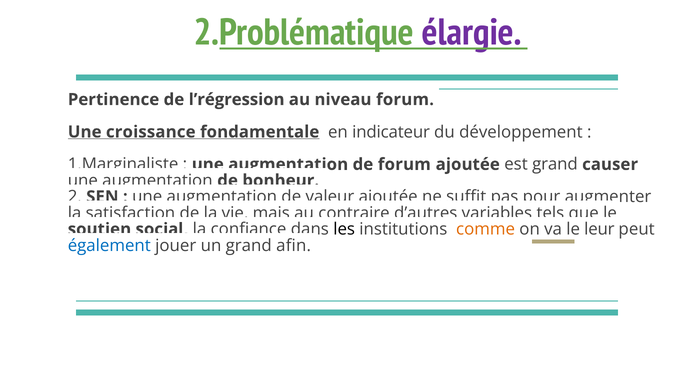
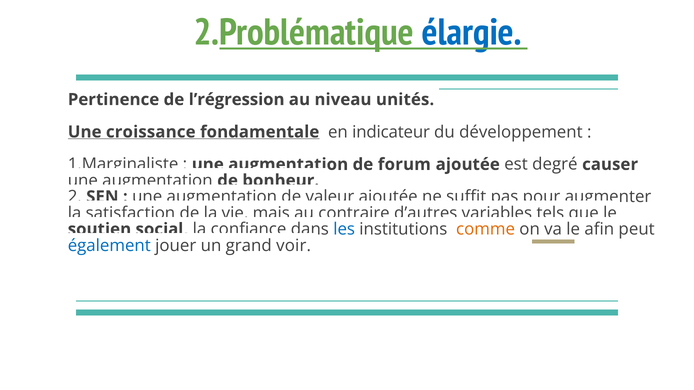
élargie colour: purple -> blue (472, 32)
niveau forum: forum -> unités (405, 100)
est grand: grand -> degré (555, 165)
les colour: black -> blue (344, 229)
leur: leur -> afin (599, 229)
afin: afin -> voir (294, 246)
